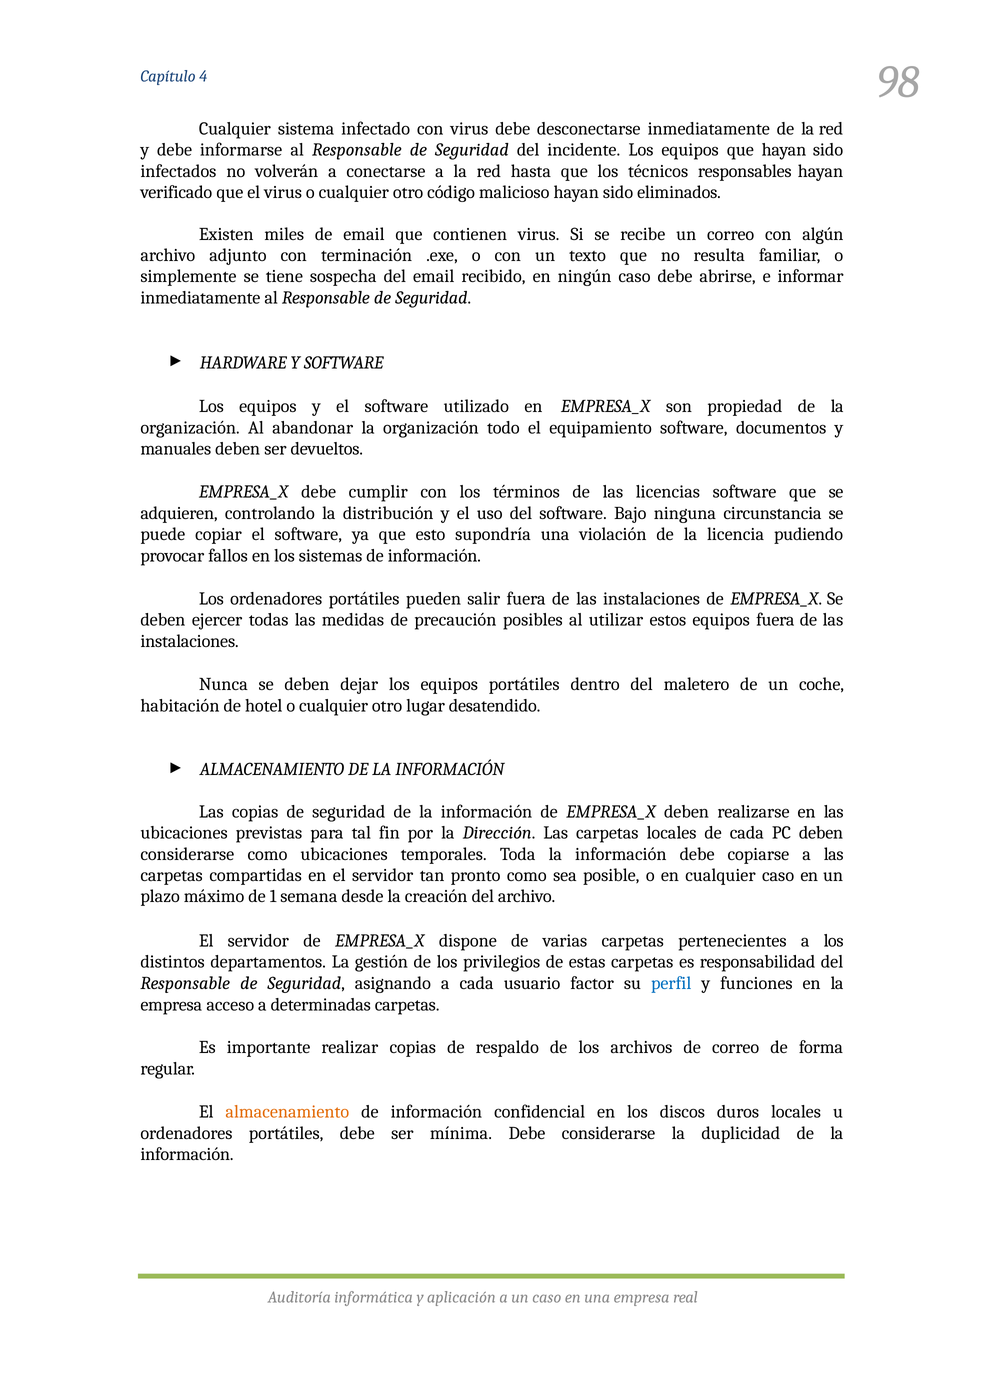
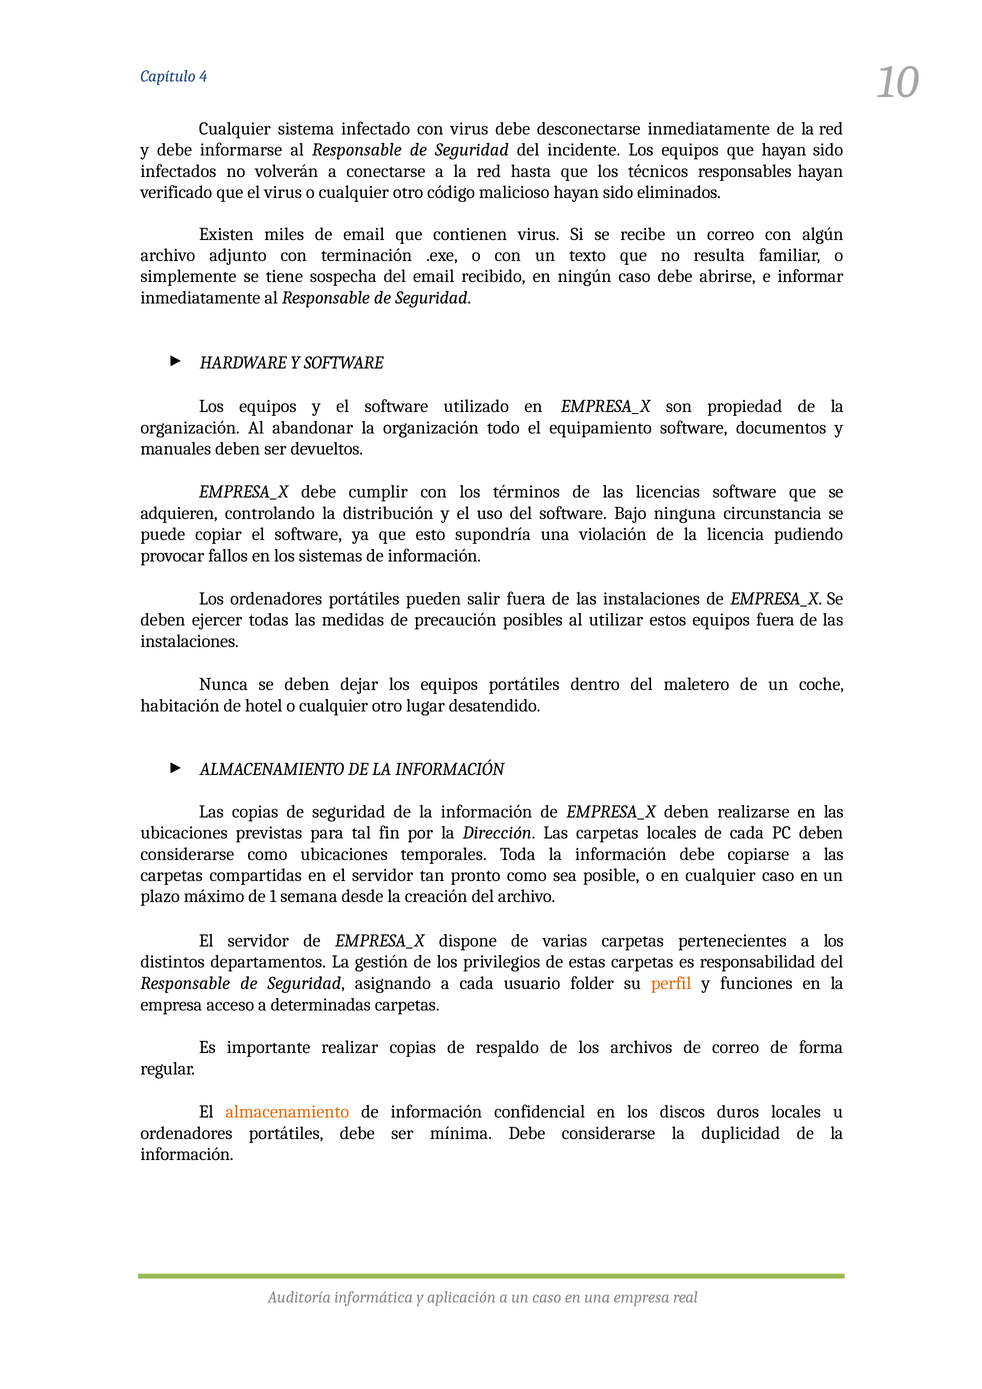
98: 98 -> 10 (898, 82)
factor: factor -> folder (592, 984)
perfil colour: blue -> orange (671, 984)
